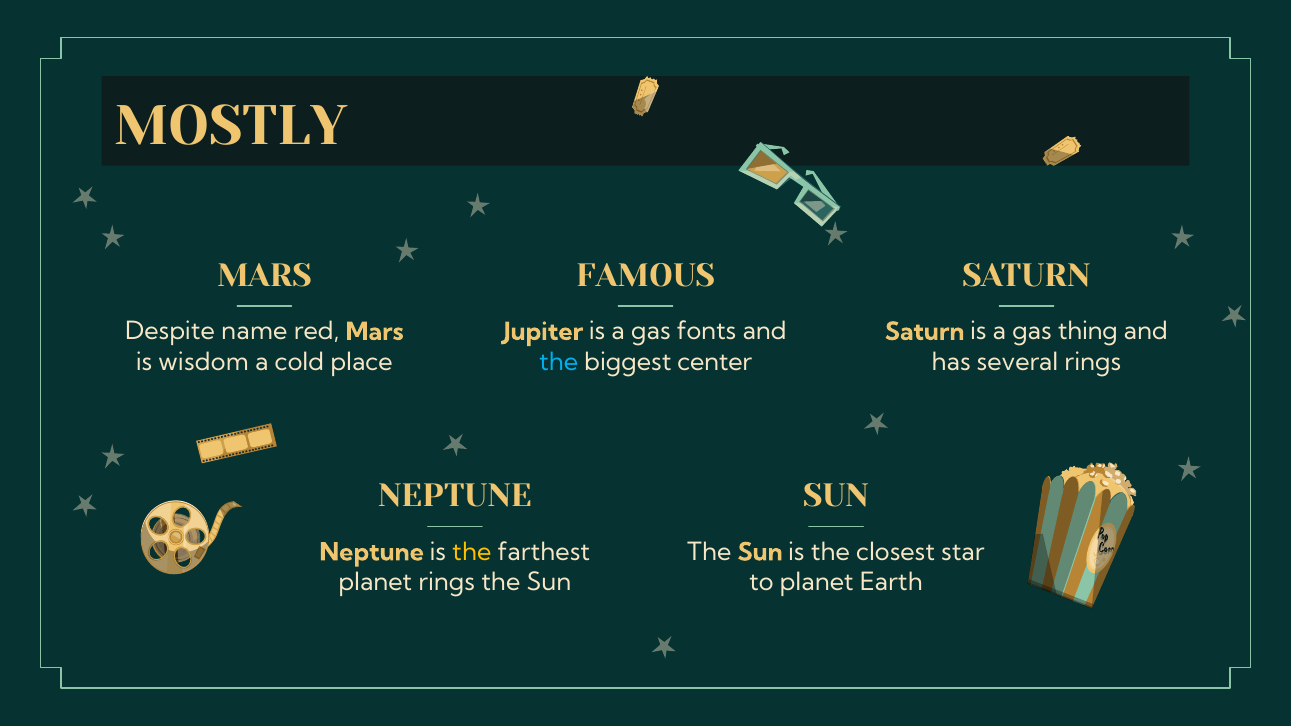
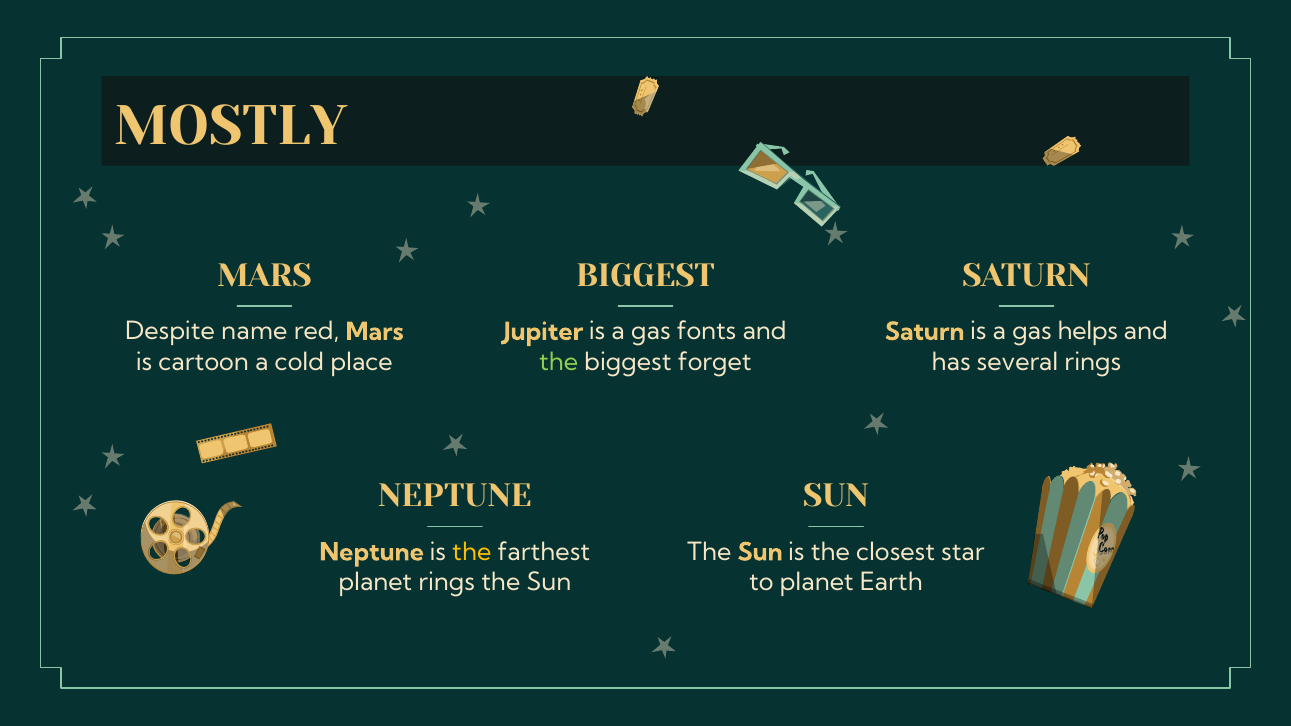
FAMOUS: FAMOUS -> BIGGEST (645, 276)
thing: thing -> helps (1088, 332)
wisdom: wisdom -> cartoon (204, 362)
the colour: light blue -> light green (559, 362)
center: center -> forget (715, 362)
